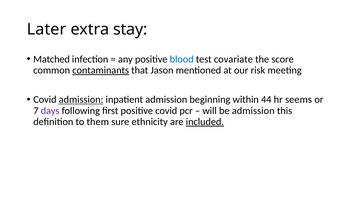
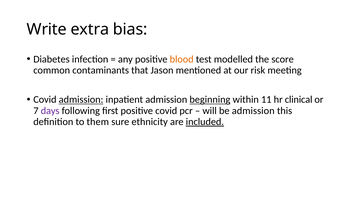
Later: Later -> Write (47, 29)
stay: stay -> bias (130, 29)
Matched: Matched -> Diabetes (52, 59)
blood colour: blue -> orange (182, 59)
covariate: covariate -> modelled (233, 59)
contaminants underline: present -> none (101, 70)
beginning underline: none -> present (210, 100)
44: 44 -> 11 (266, 100)
seems: seems -> clinical (299, 100)
